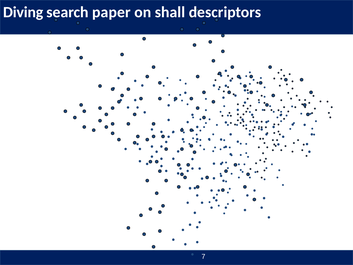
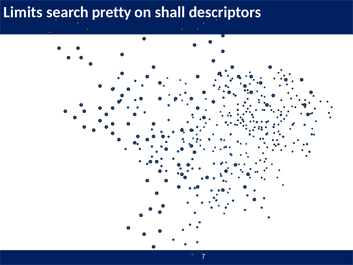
Diving: Diving -> Limits (23, 12)
paper: paper -> pretty (112, 12)
